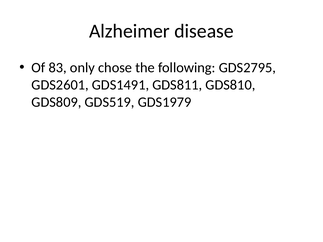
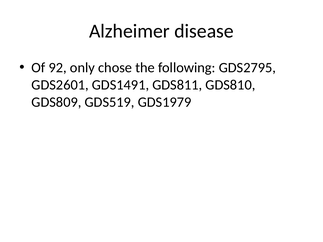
83: 83 -> 92 (58, 68)
